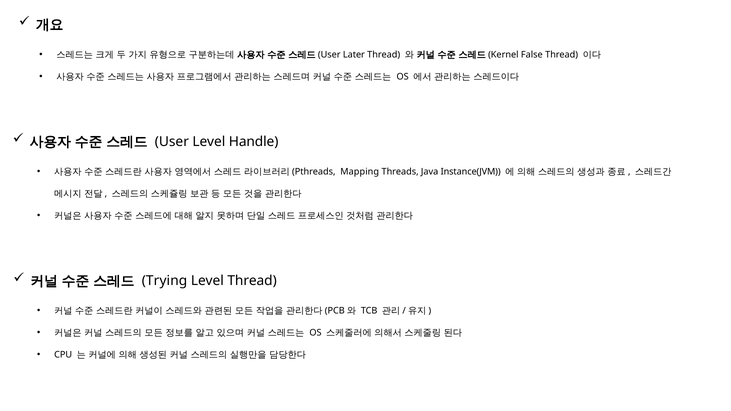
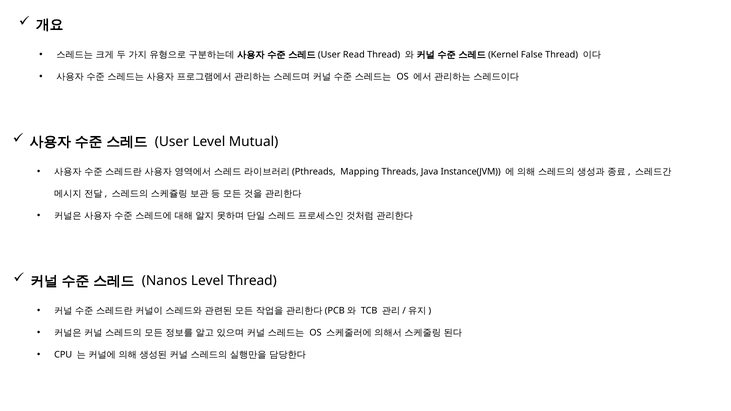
Later: Later -> Read (354, 55)
Handle: Handle -> Mutual (254, 142)
Trying: Trying -> Nanos (165, 281)
